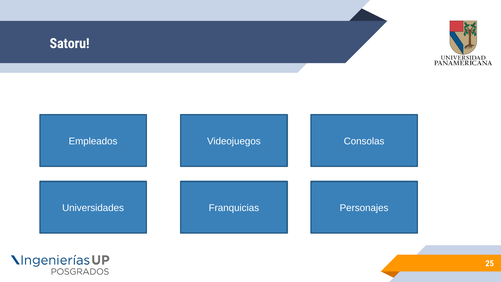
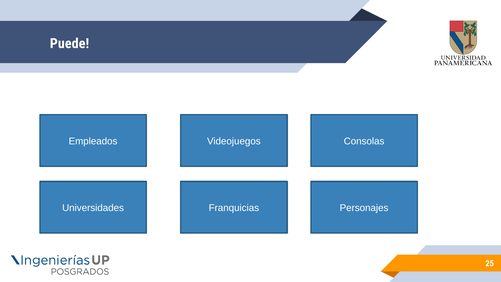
Satoru: Satoru -> Puede (69, 43)
